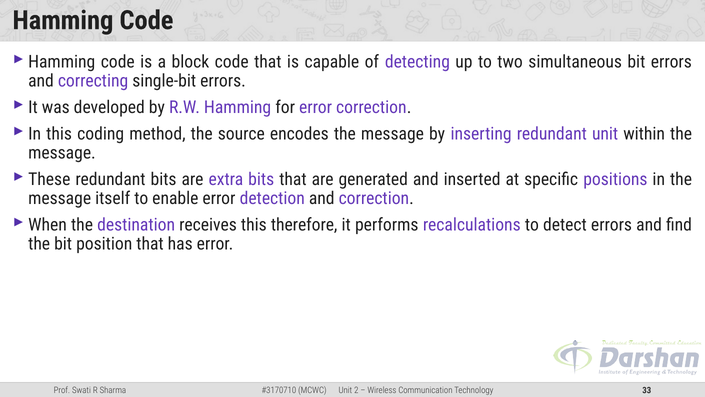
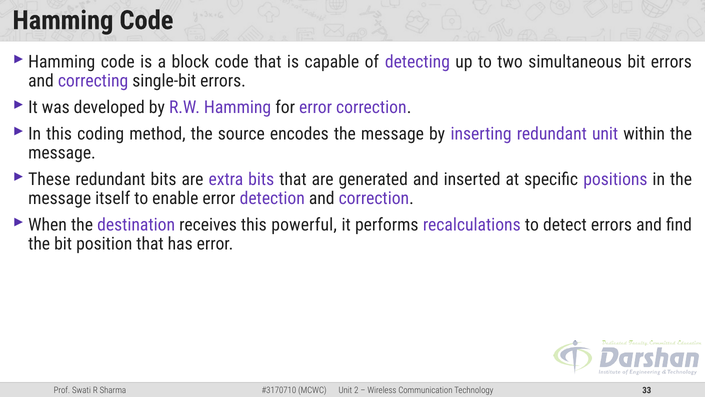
therefore: therefore -> powerful (304, 225)
